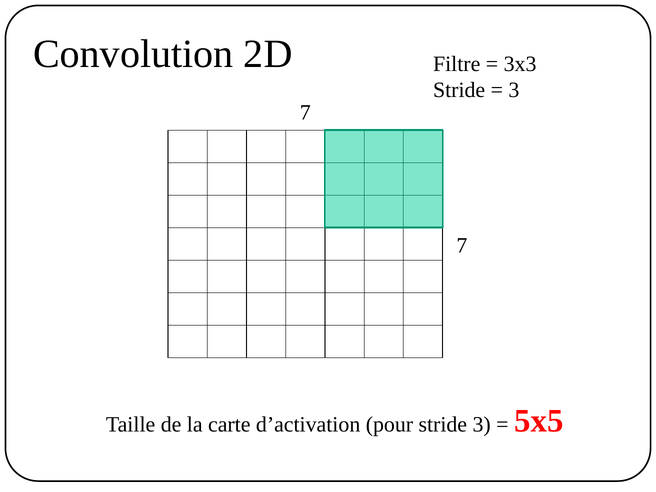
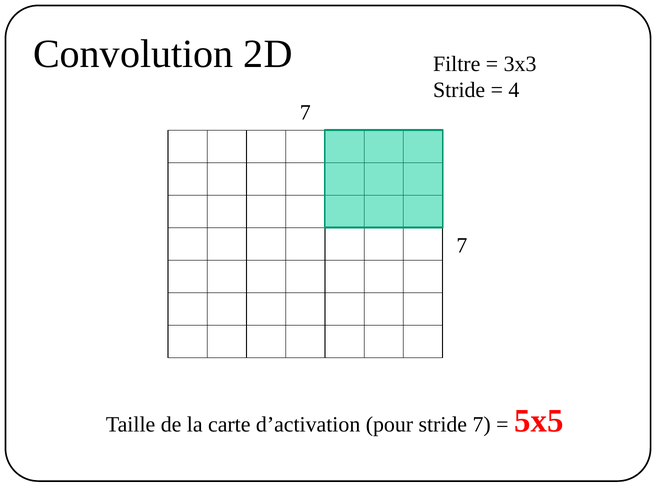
3: 3 -> 4 (514, 90)
stride 3: 3 -> 7 (482, 425)
